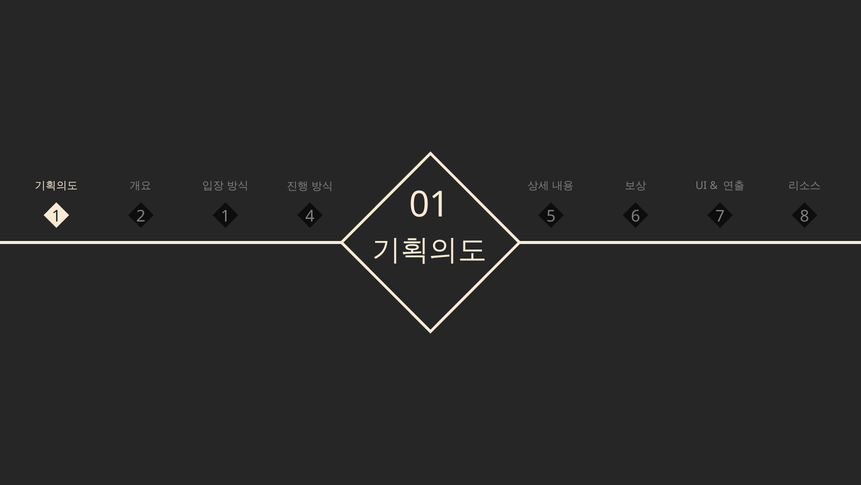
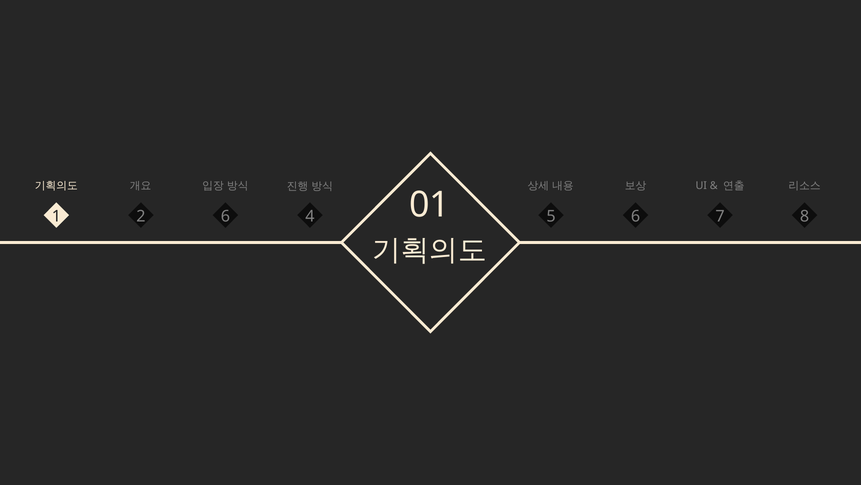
2 1: 1 -> 6 (225, 216)
